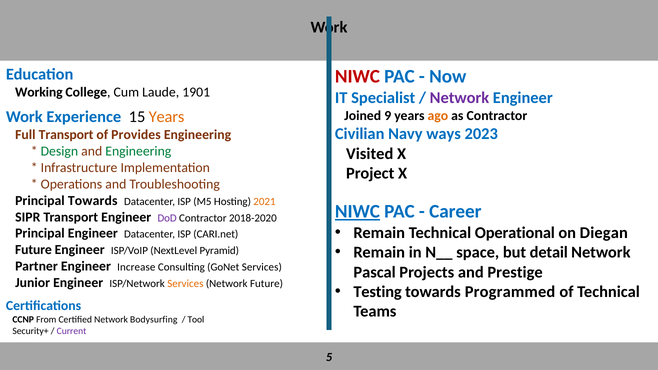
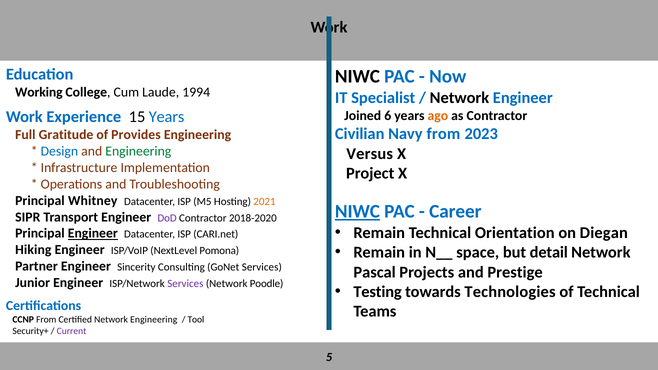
NIWC colour: red -> black (357, 77)
1901: 1901 -> 1994 (196, 92)
Network colour: purple -> black (459, 98)
9: 9 -> 6 (388, 116)
Years colour: orange -> blue (167, 117)
Navy ways: ways -> from (443, 134)
Full Transport: Transport -> Gratitude (66, 135)
Design colour: green -> blue (59, 151)
Visited: Visited -> Versus (370, 154)
Principal Towards: Towards -> Whitney (93, 201)
Operational: Operational -> Orientation (515, 233)
Engineer underline: none -> present (93, 234)
Future: Future -> Hiking (33, 250)
Pyramid: Pyramid -> Pomona (219, 251)
Increase: Increase -> Sincerity (136, 267)
Services colour: orange -> purple (185, 284)
Network Future: Future -> Poodle (267, 284)
Programmed: Programmed -> Technologies (510, 292)
Network Bodysurfing: Bodysurfing -> Engineering (154, 320)
